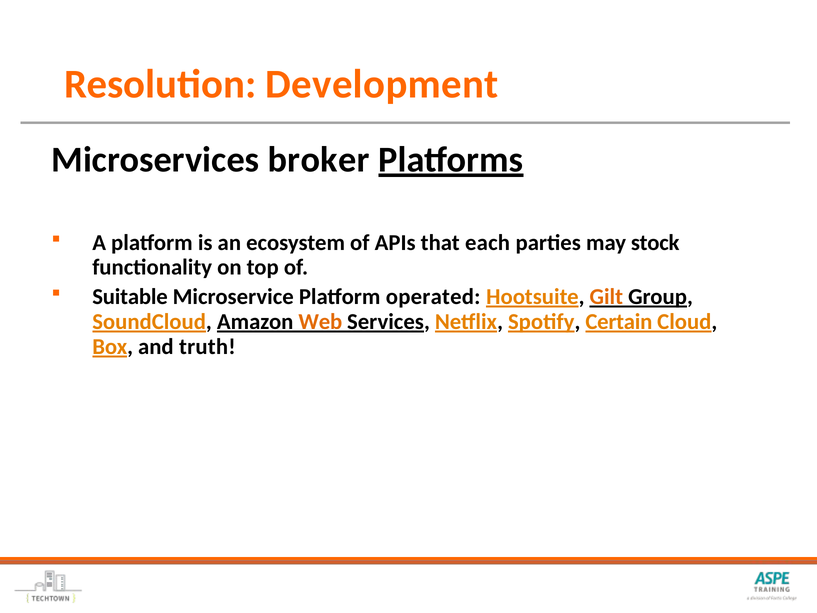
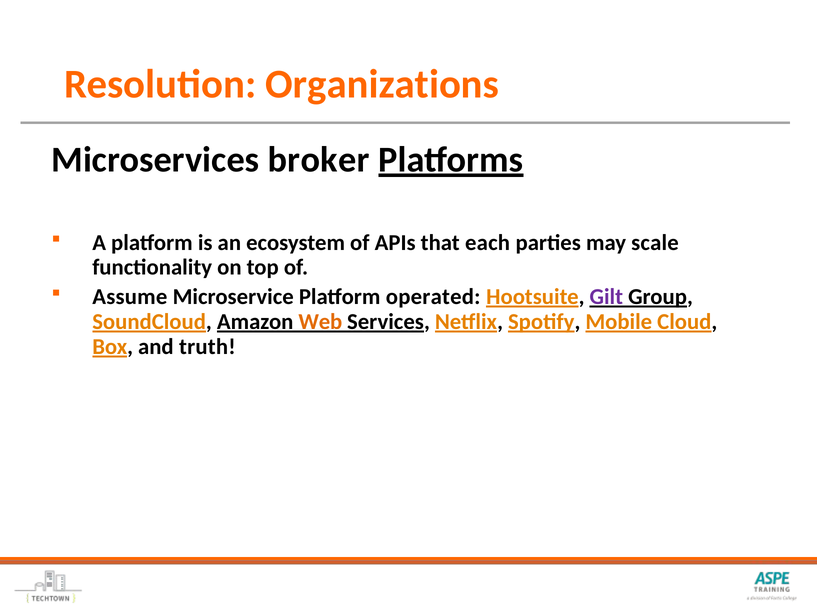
Development: Development -> Organizations (382, 84)
stock: stock -> scale (655, 243)
Suitable: Suitable -> Assume (130, 297)
Gilt colour: orange -> purple (606, 297)
Certain: Certain -> Mobile (619, 322)
